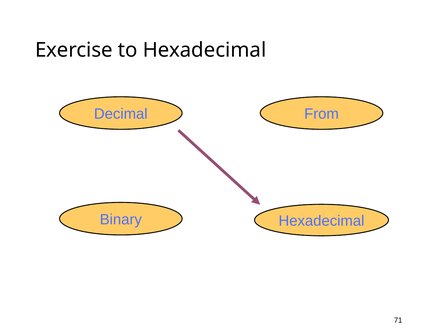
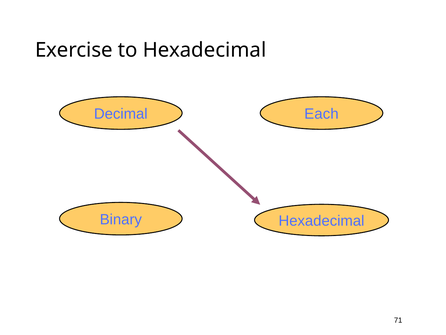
From: From -> Each (321, 114)
